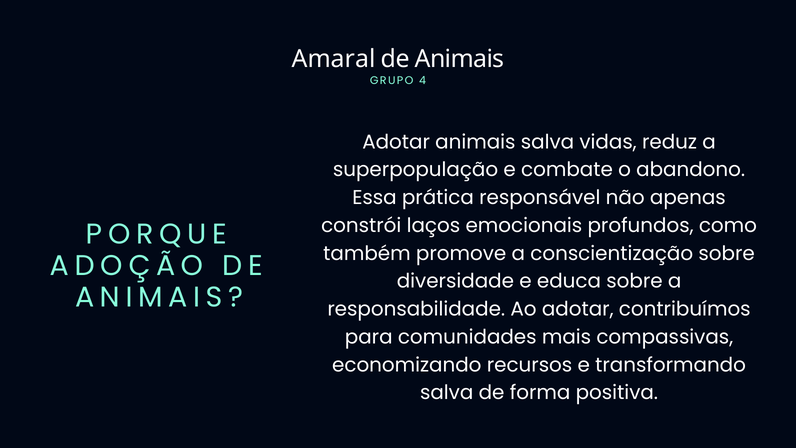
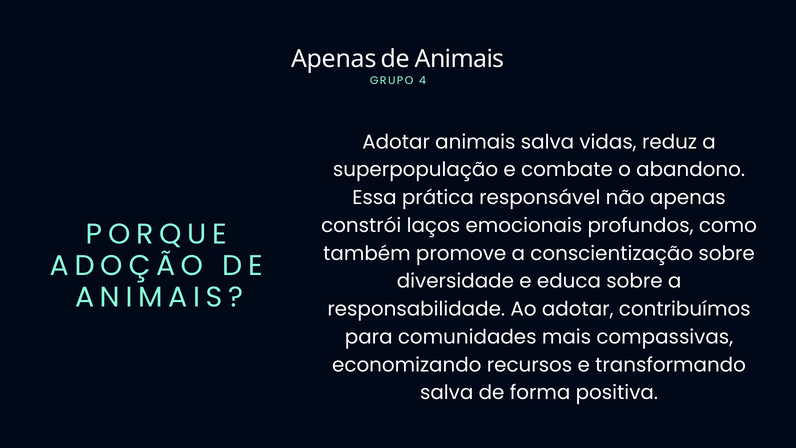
Amaral: Amaral -> Apenas (334, 59)
